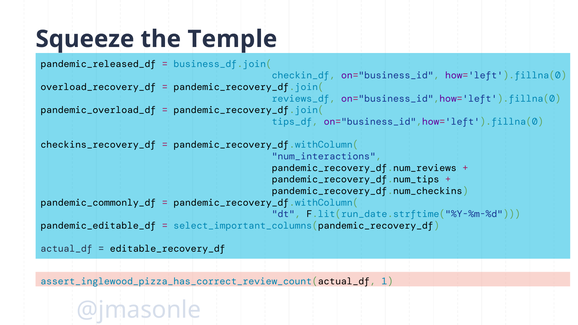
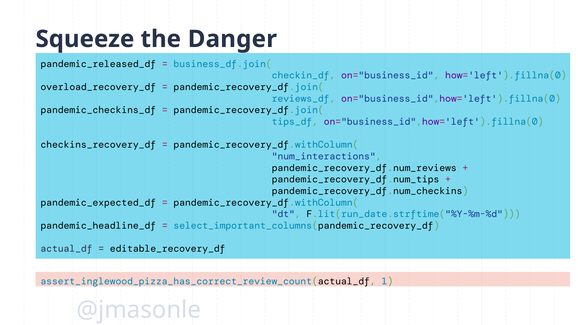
Temple: Temple -> Danger (232, 39)
pandemic_overload_df: pandemic_overload_df -> pandemic_checkins_df (98, 110)
pandemic_commonly_df: pandemic_commonly_df -> pandemic_expected_df (98, 203)
pandemic_editable_df: pandemic_editable_df -> pandemic_headline_df (98, 226)
